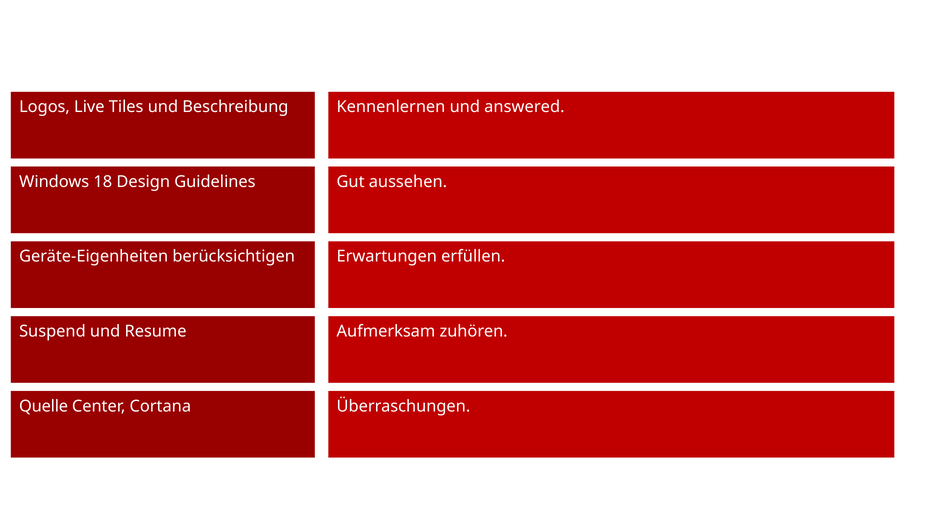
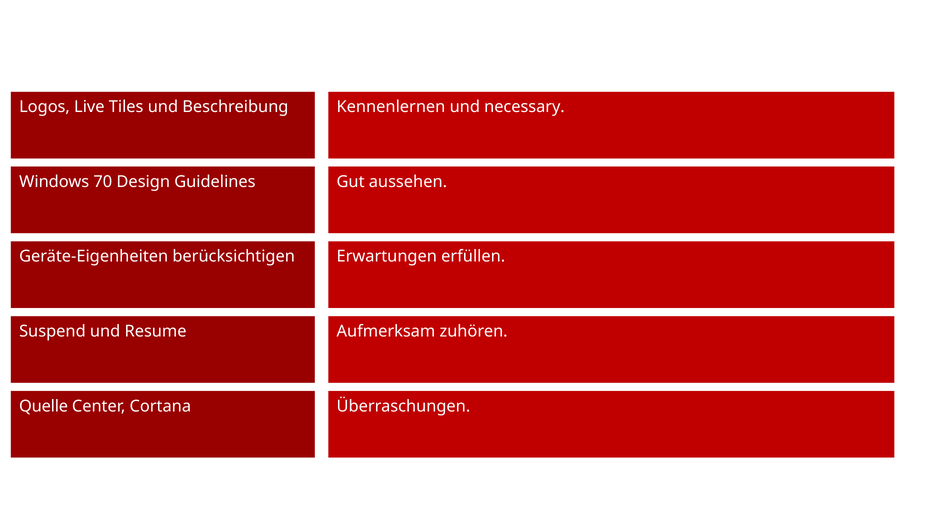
answered: answered -> necessary (524, 107)
18: 18 -> 70 (103, 182)
